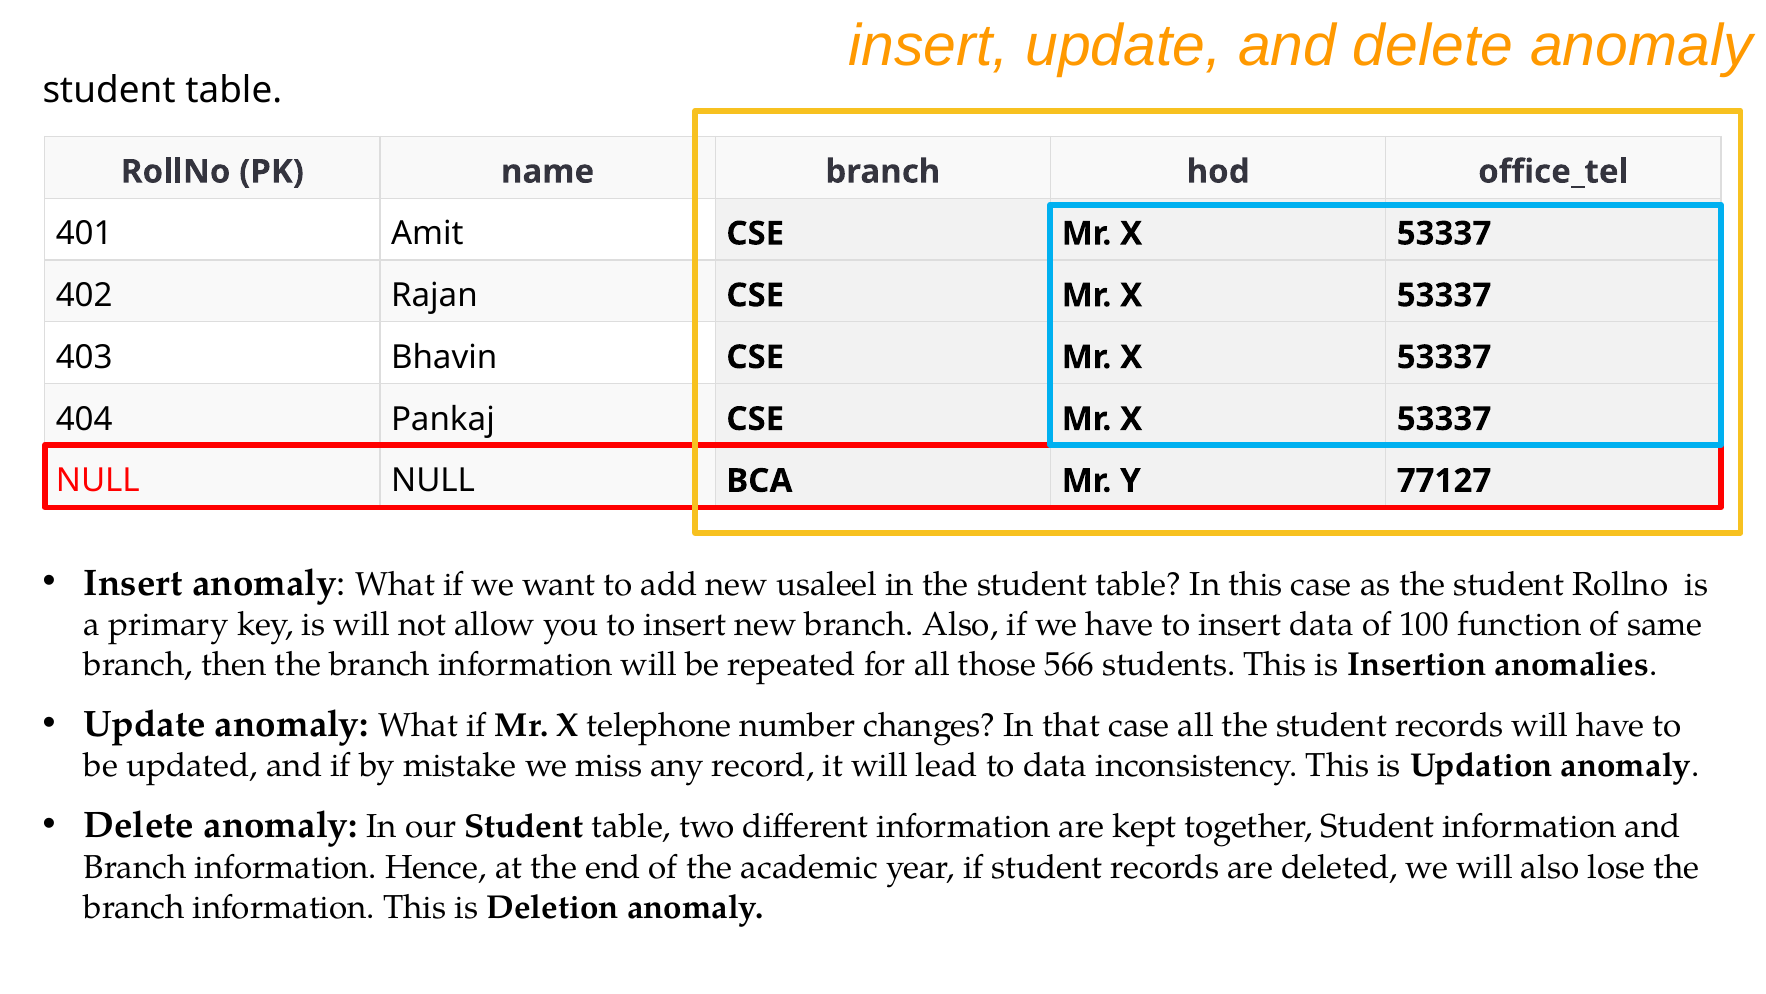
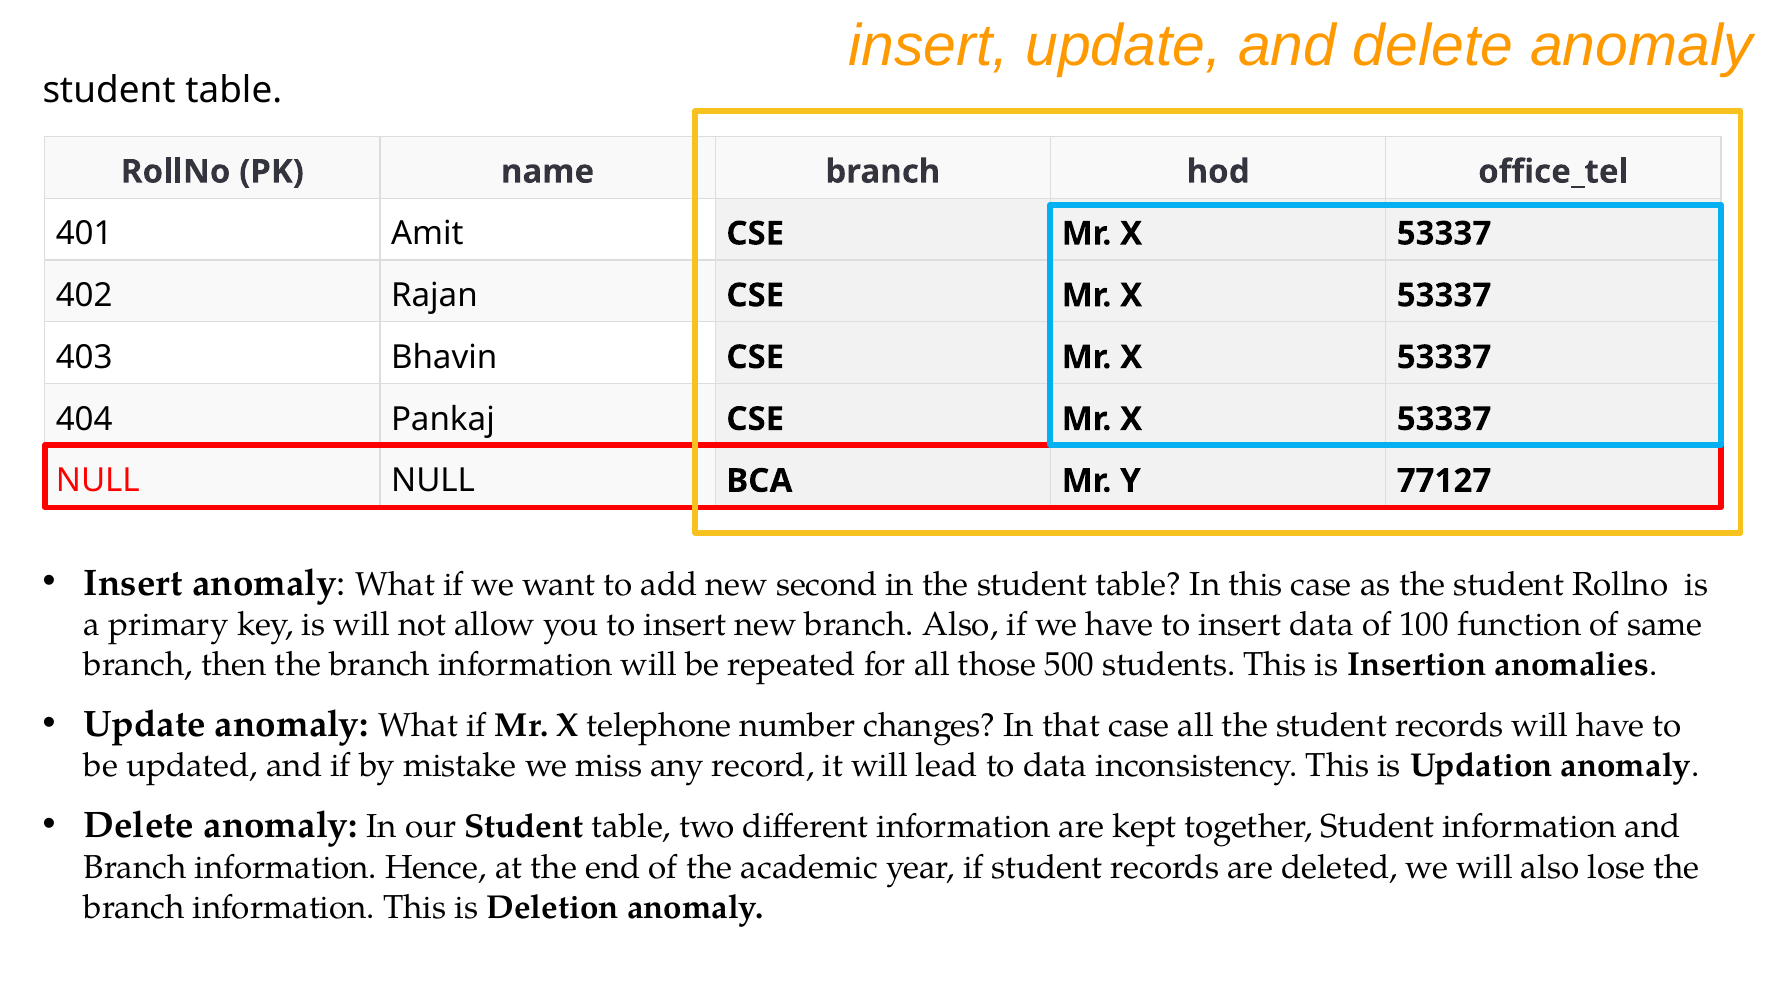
usaleel: usaleel -> second (827, 584)
566: 566 -> 500 (1070, 664)
